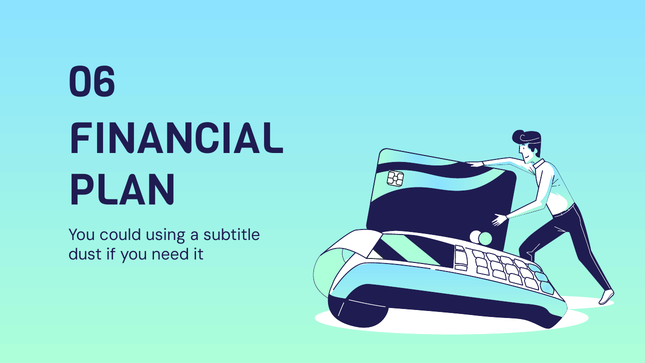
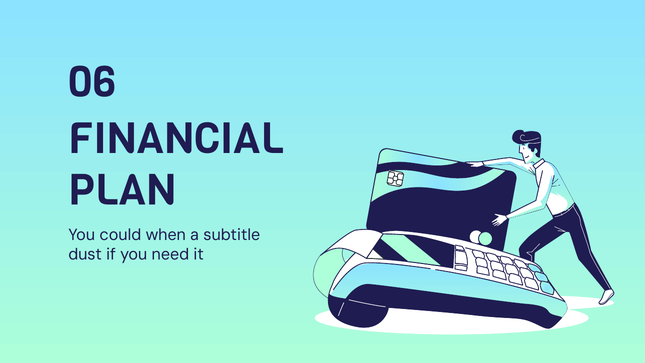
using: using -> when (166, 235)
